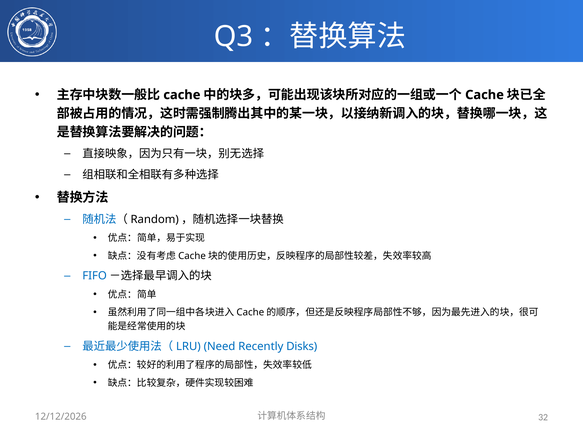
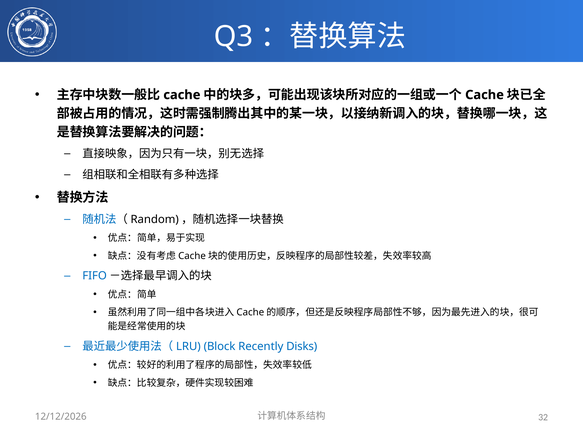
Need: Need -> Block (220, 347)
